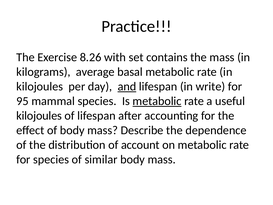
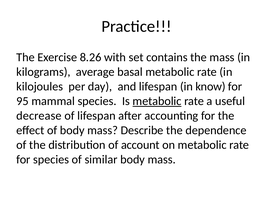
and underline: present -> none (127, 86)
write: write -> know (210, 86)
kilojoules: kilojoules -> decrease (39, 116)
